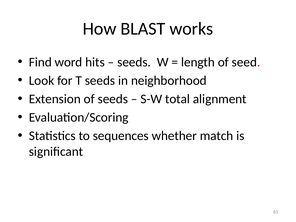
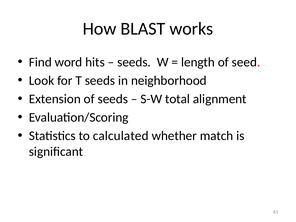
sequences: sequences -> calculated (121, 136)
